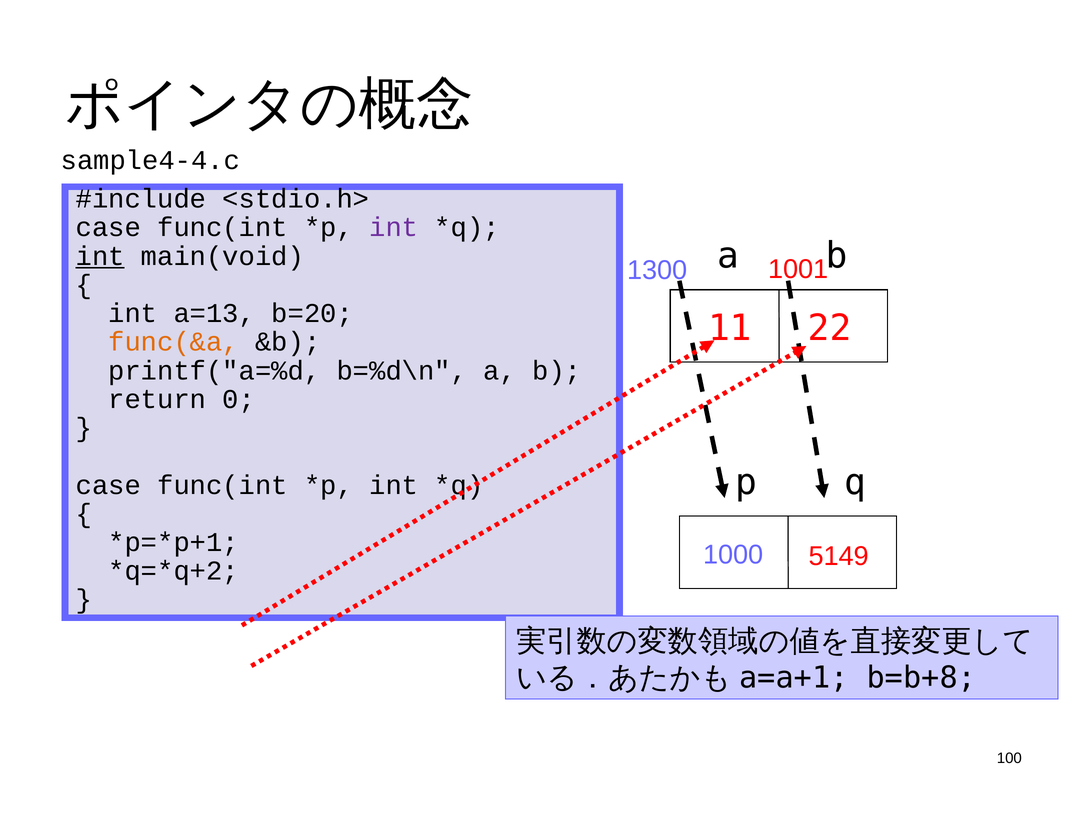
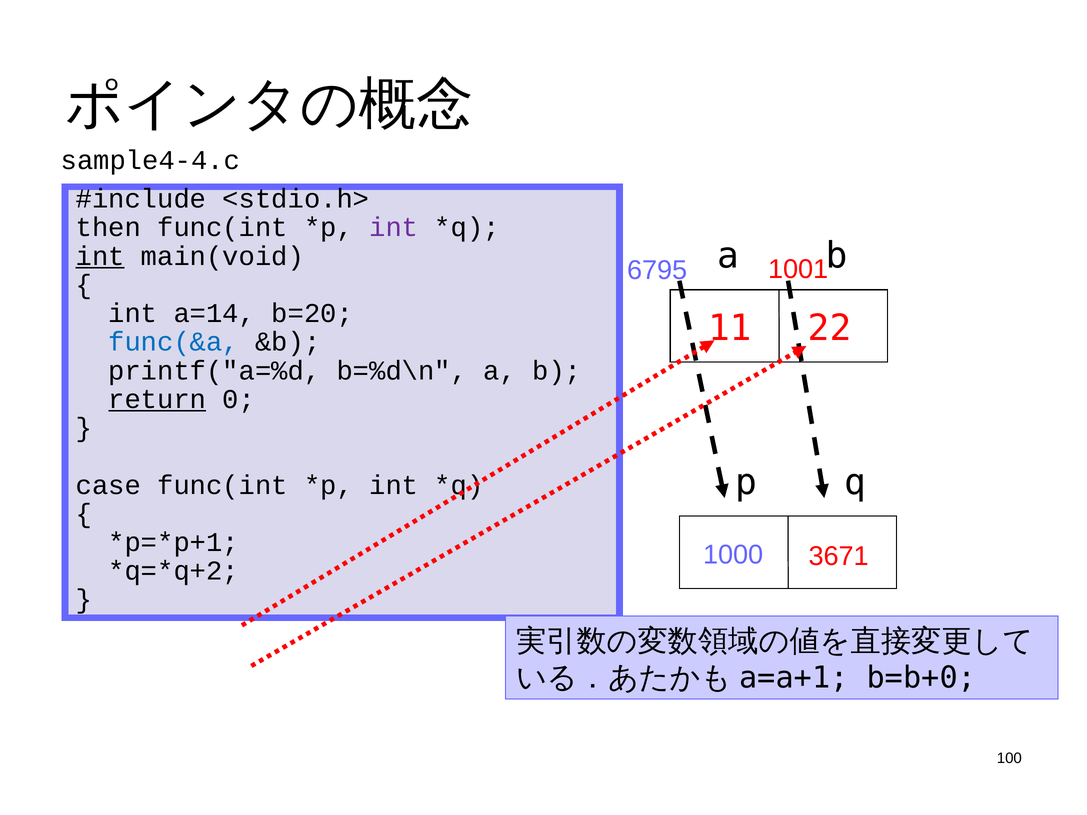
case: case -> then (108, 228)
1300: 1300 -> 6795 (657, 270)
a=13: a=13 -> a=14 (214, 313)
func(&a colour: orange -> blue (174, 342)
return underline: none -> present (157, 399)
5149: 5149 -> 3671 (839, 556)
b=b+8: b=b+8 -> b=b+0 (921, 678)
